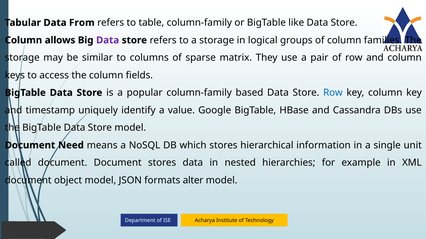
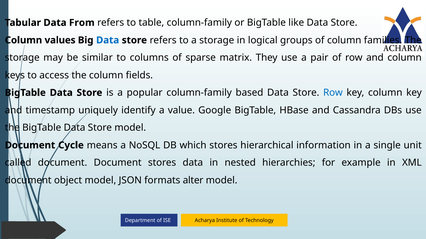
allows: allows -> values (60, 40)
Data colour: purple -> blue (108, 40)
Need: Need -> Cycle (71, 146)
